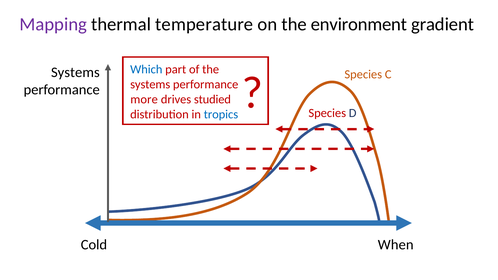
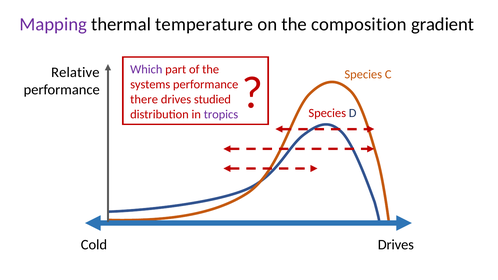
environment: environment -> composition (359, 25)
Which colour: blue -> purple (146, 70)
Systems: Systems -> Relative (75, 72)
more: more -> there (144, 99)
tropics colour: blue -> purple (221, 114)
Cold When: When -> Drives (396, 245)
